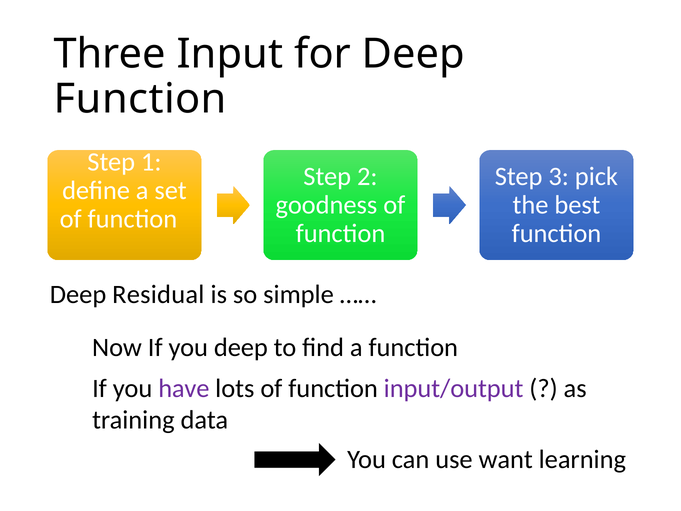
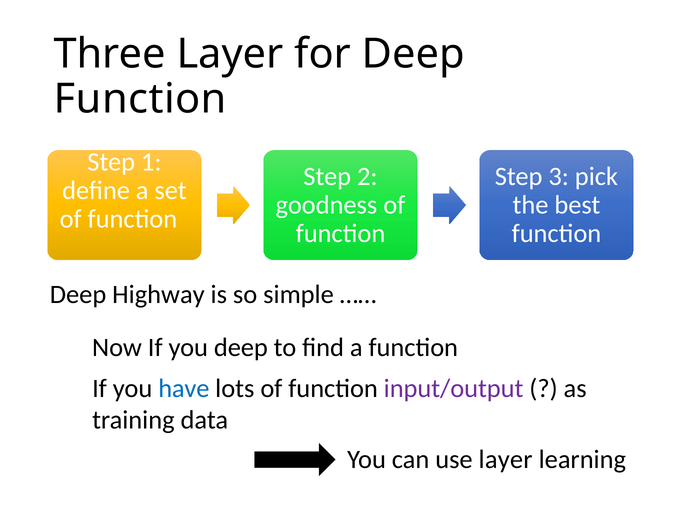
Three Input: Input -> Layer (230, 54)
Residual: Residual -> Highway (158, 294)
have colour: purple -> blue (184, 388)
use want: want -> layer (506, 459)
